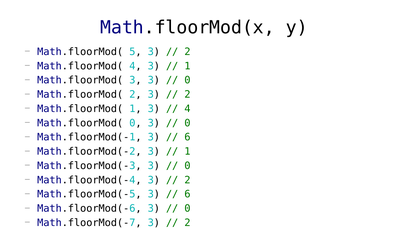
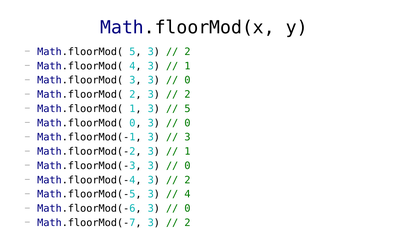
4: 4 -> 5 (187, 109)
6: 6 -> 3 (187, 138)
6: 6 -> 4 (187, 195)
